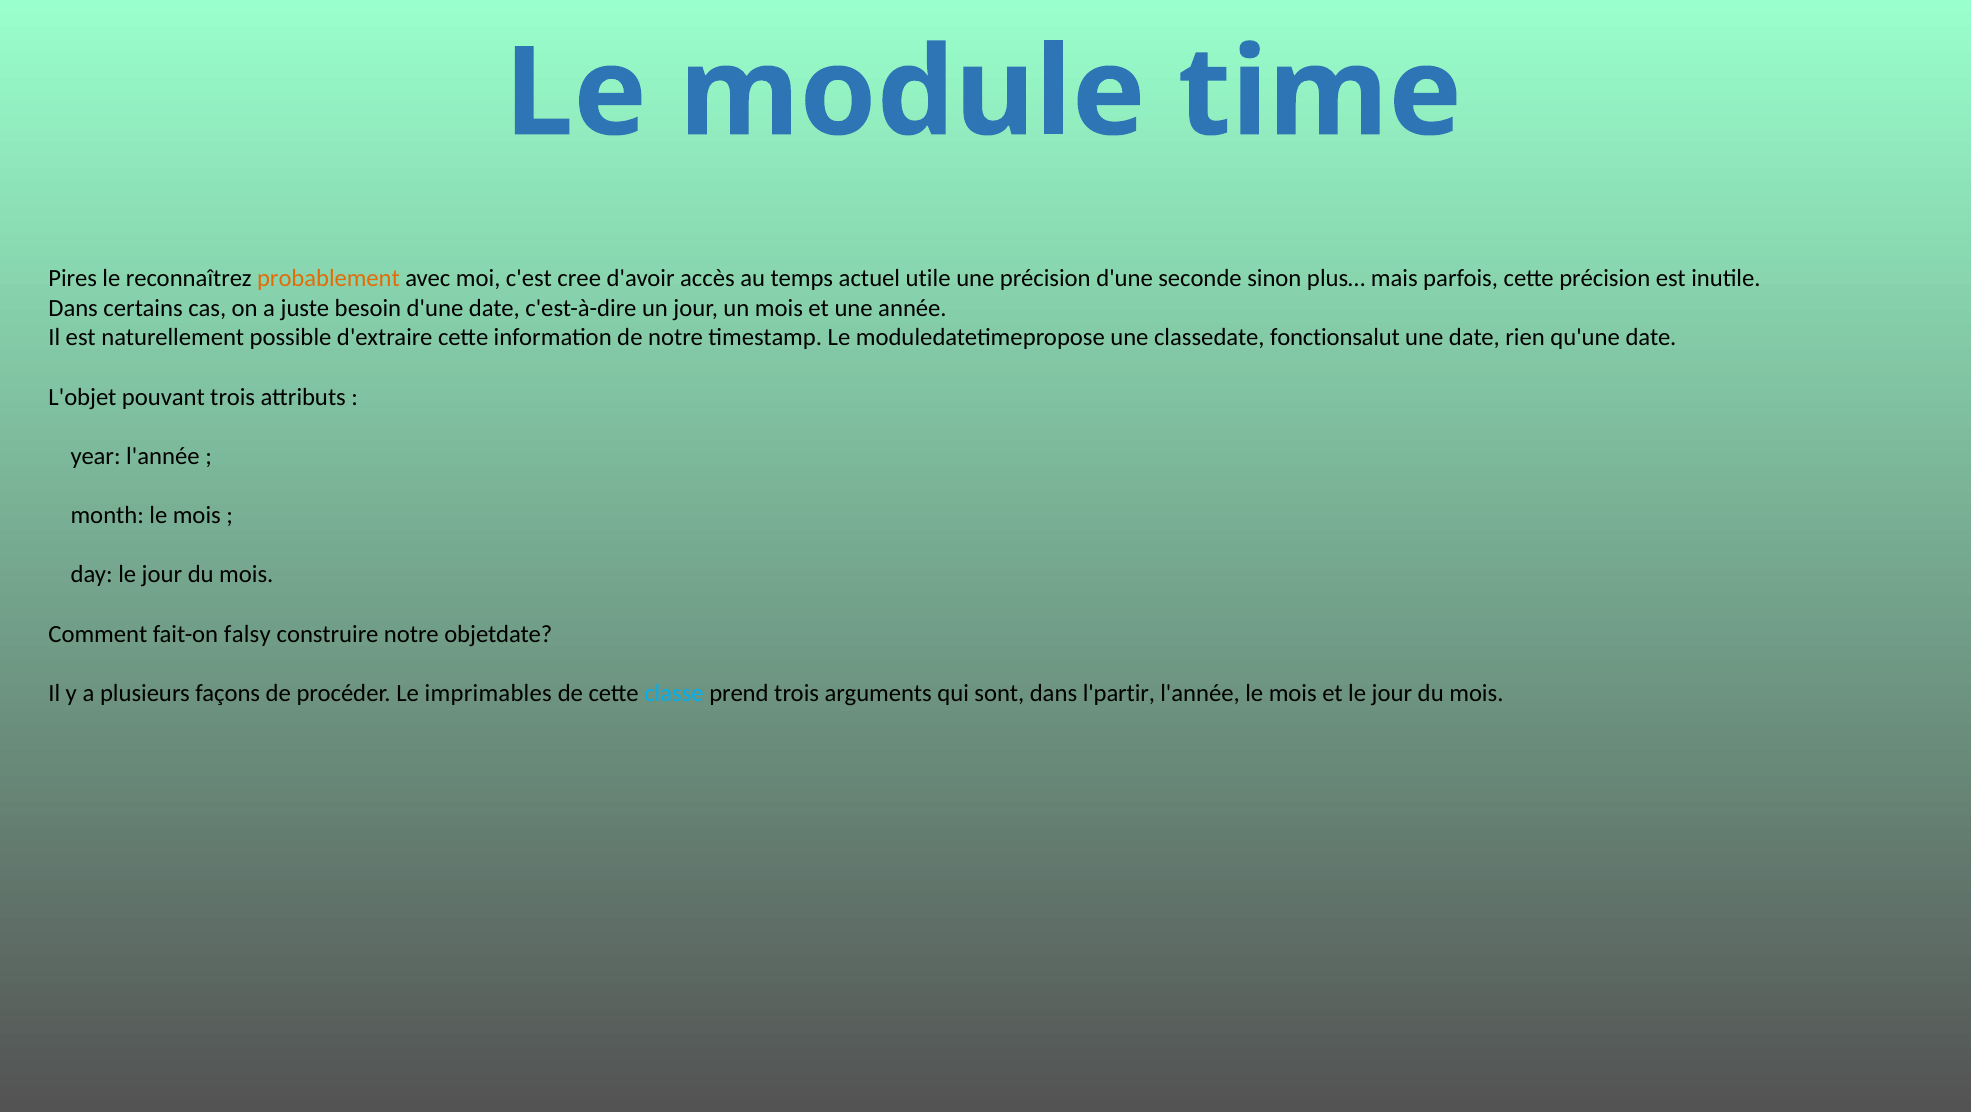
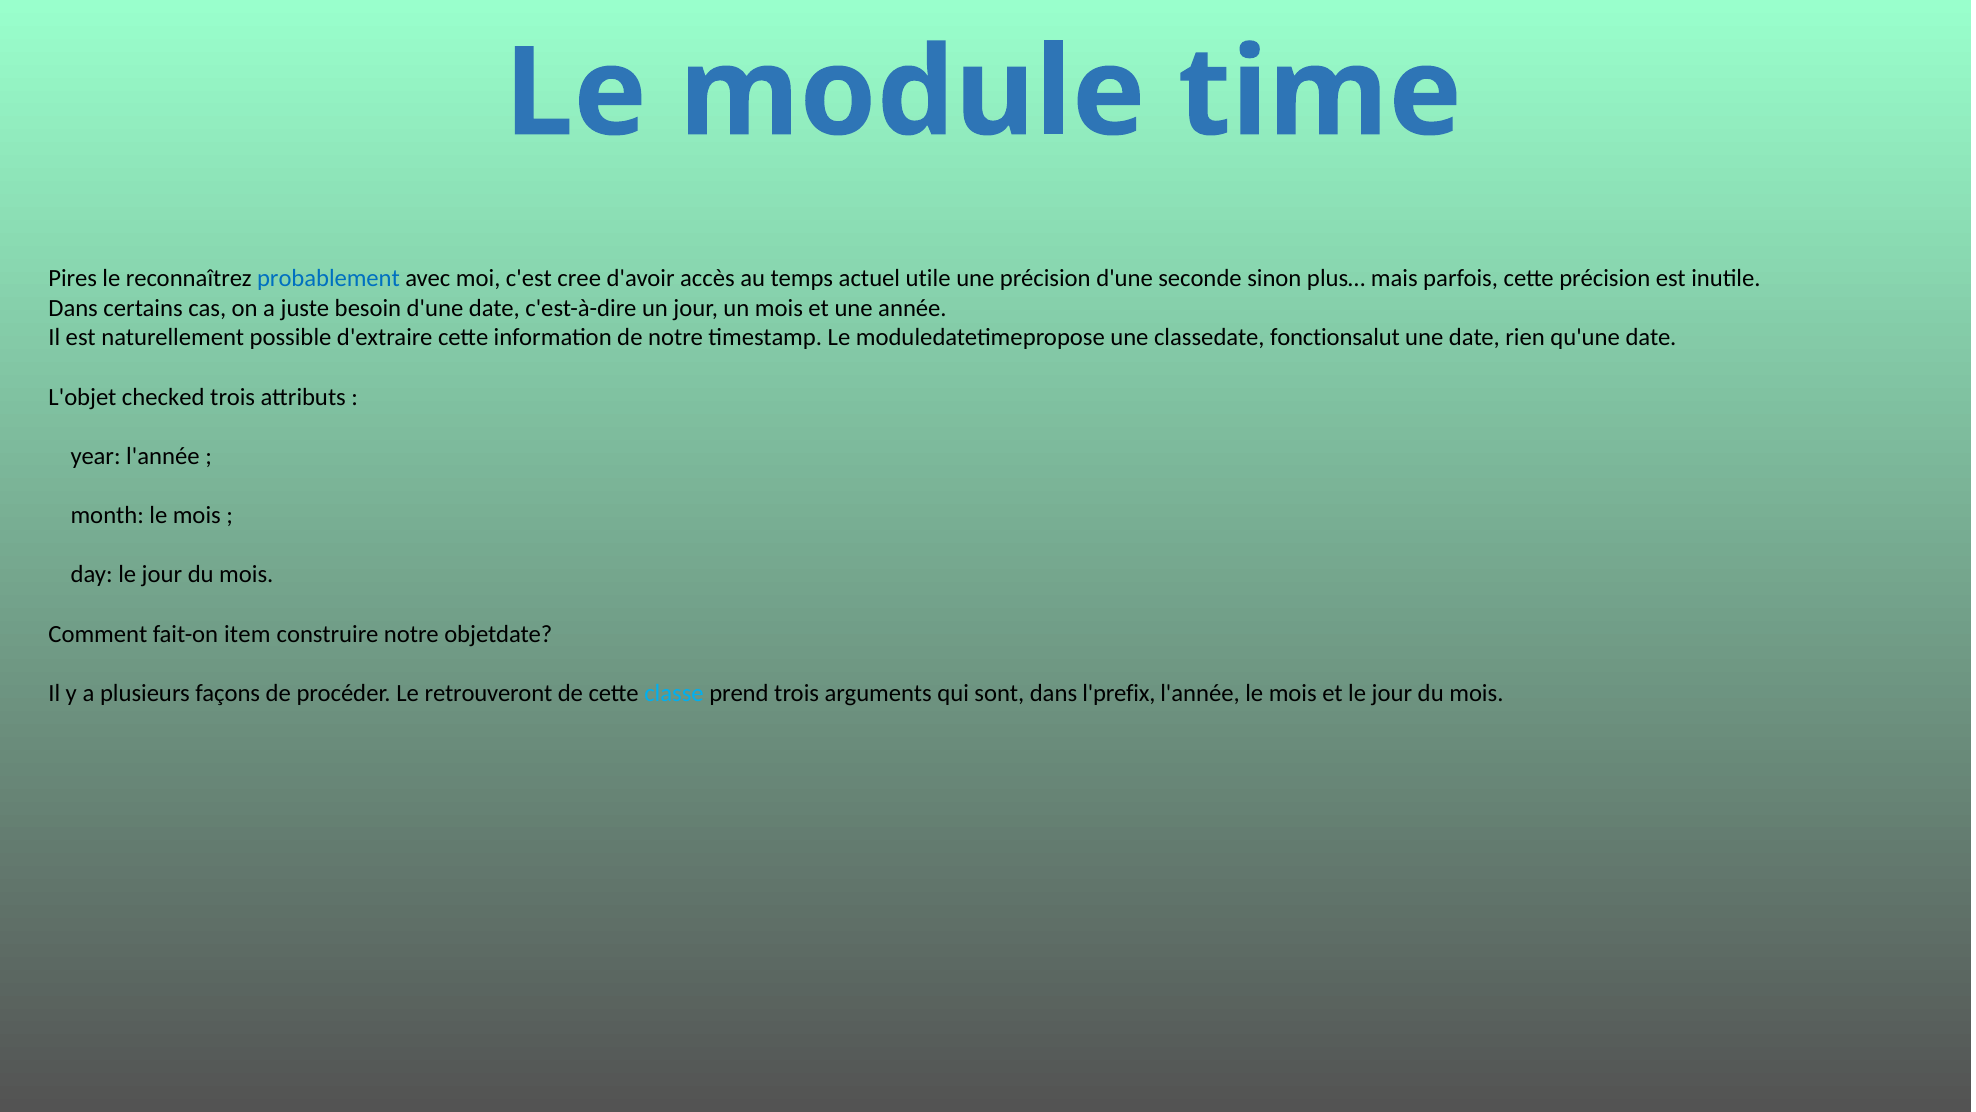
probablement colour: orange -> blue (328, 278)
pouvant: pouvant -> checked (163, 397)
falsy: falsy -> item (247, 634)
imprimables: imprimables -> retrouveront (488, 693)
l'partir: l'partir -> l'prefix (1119, 693)
